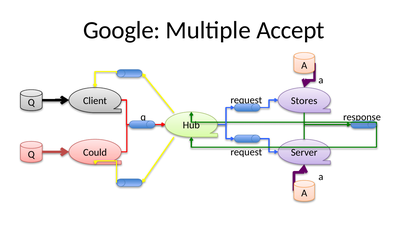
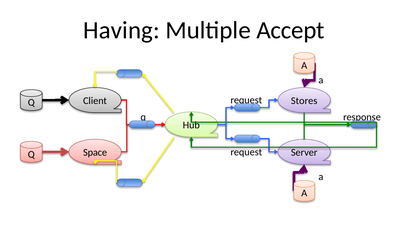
Google: Google -> Having (121, 30)
Could: Could -> Space (95, 152)
